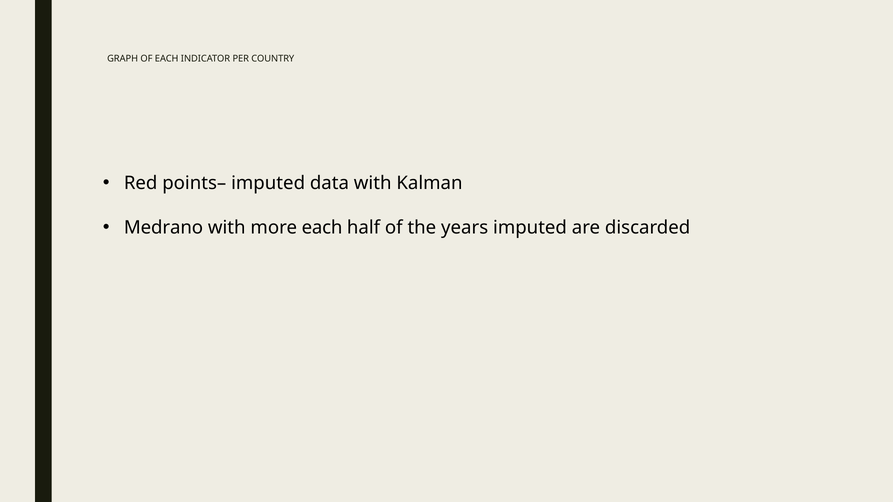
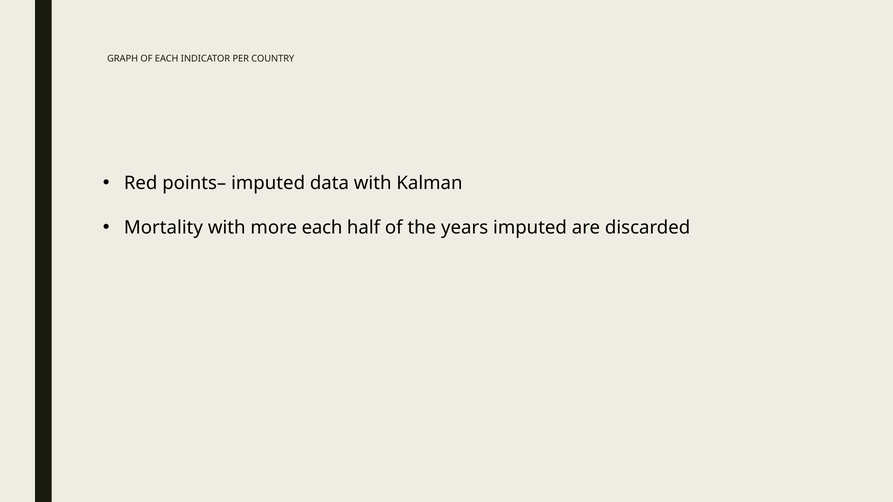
Medrano: Medrano -> Mortality (163, 228)
